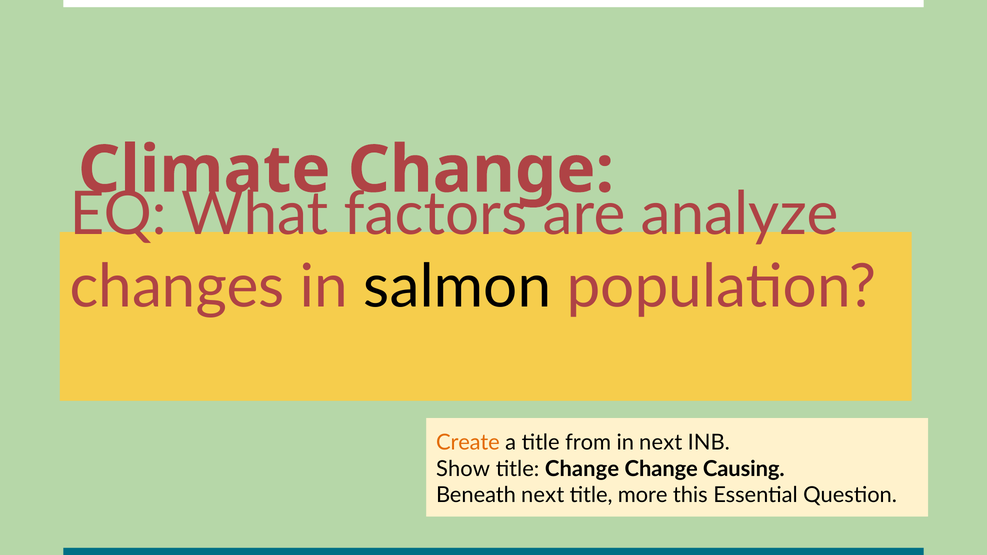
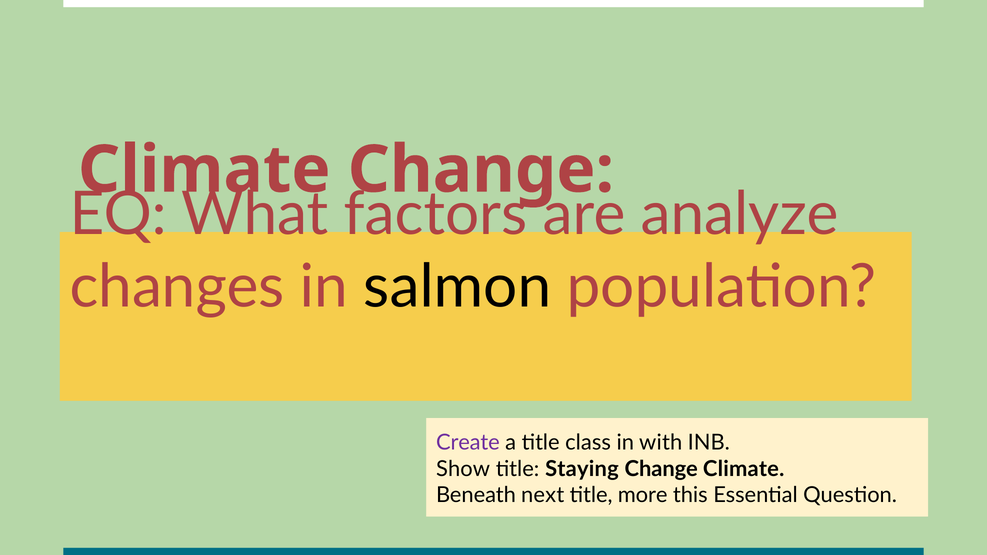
Create colour: orange -> purple (468, 443)
from: from -> class (588, 443)
in next: next -> with (661, 443)
title Change: Change -> Staying (582, 469)
Change Causing: Causing -> Climate (744, 469)
